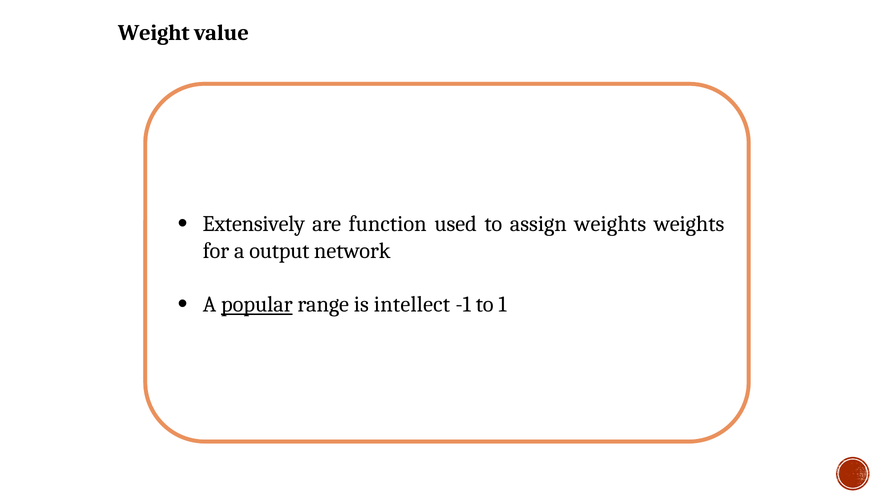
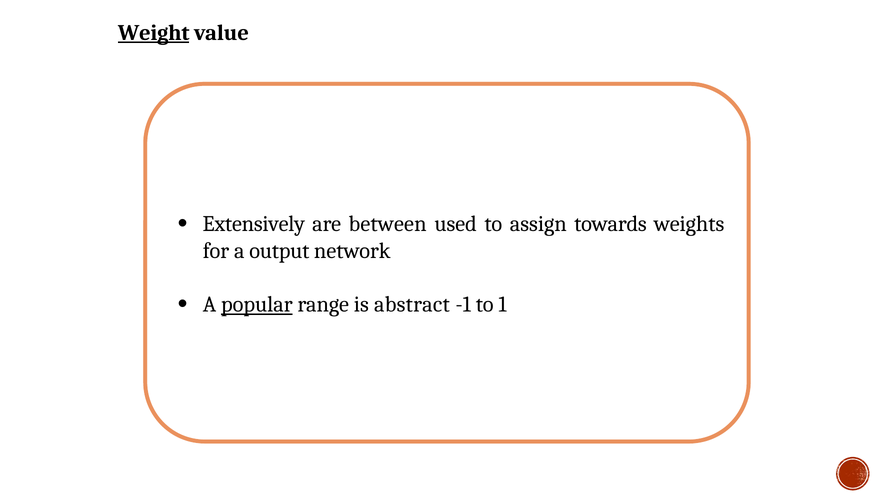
Weight underline: none -> present (154, 33)
function: function -> between (388, 224)
assign weights: weights -> towards (610, 224)
intellect: intellect -> abstract (412, 304)
